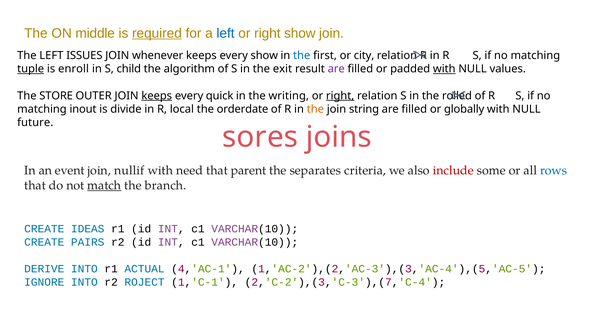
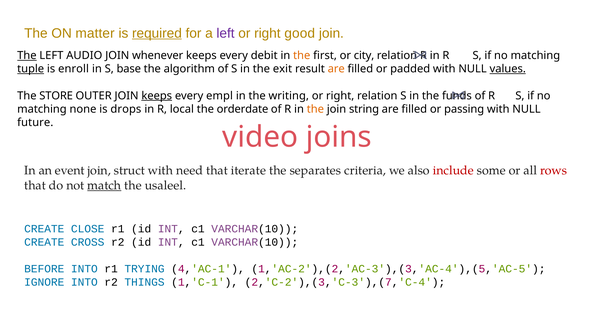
middle: middle -> matter (95, 33)
left colour: blue -> purple (226, 33)
right show: show -> good (300, 33)
The underline: none -> present (27, 56)
ISSUES: ISSUES -> AUDIO (84, 56)
every show: show -> debit (264, 56)
the colour: blue -> orange (302, 56)
child: child -> base (129, 69)
are colour: purple -> orange (336, 69)
with underline: present -> none (444, 69)
values underline: none -> present (508, 69)
quick: quick -> empl (220, 96)
right underline: present -> none (340, 96)
rolled: rolled -> funds (457, 96)
inout: inout -> none (83, 109)
divide: divide -> drops (126, 109)
globally: globally -> passing (464, 109)
sores: sores -> video (260, 137)
nullif: nullif -> struct (129, 170)
parent: parent -> iterate (248, 170)
rows colour: blue -> red (554, 170)
branch: branch -> usaleel (166, 185)
IDEAS: IDEAS -> CLOSE (88, 229)
PAIRS: PAIRS -> CROSS (88, 242)
DERIVE: DERIVE -> BEFORE (44, 269)
ACTUAL: ACTUAL -> TRYING (145, 269)
ROJECT: ROJECT -> THINGS (145, 282)
